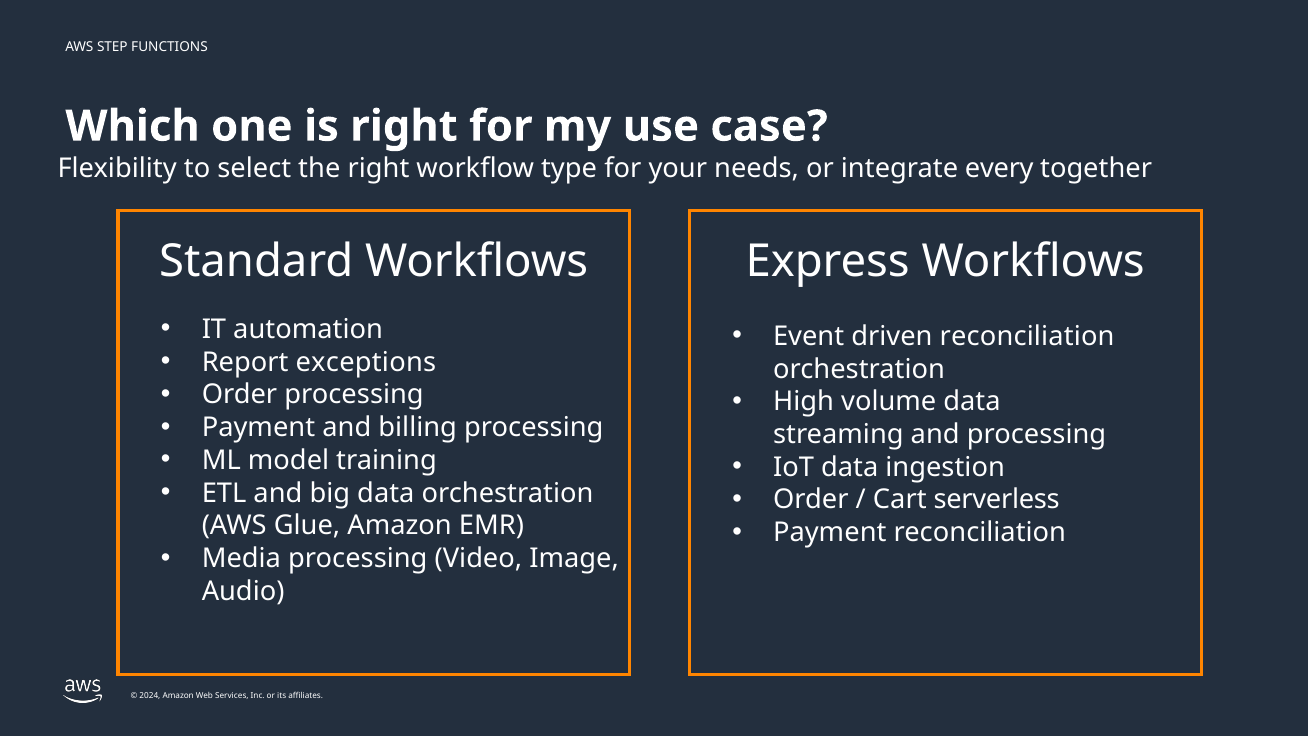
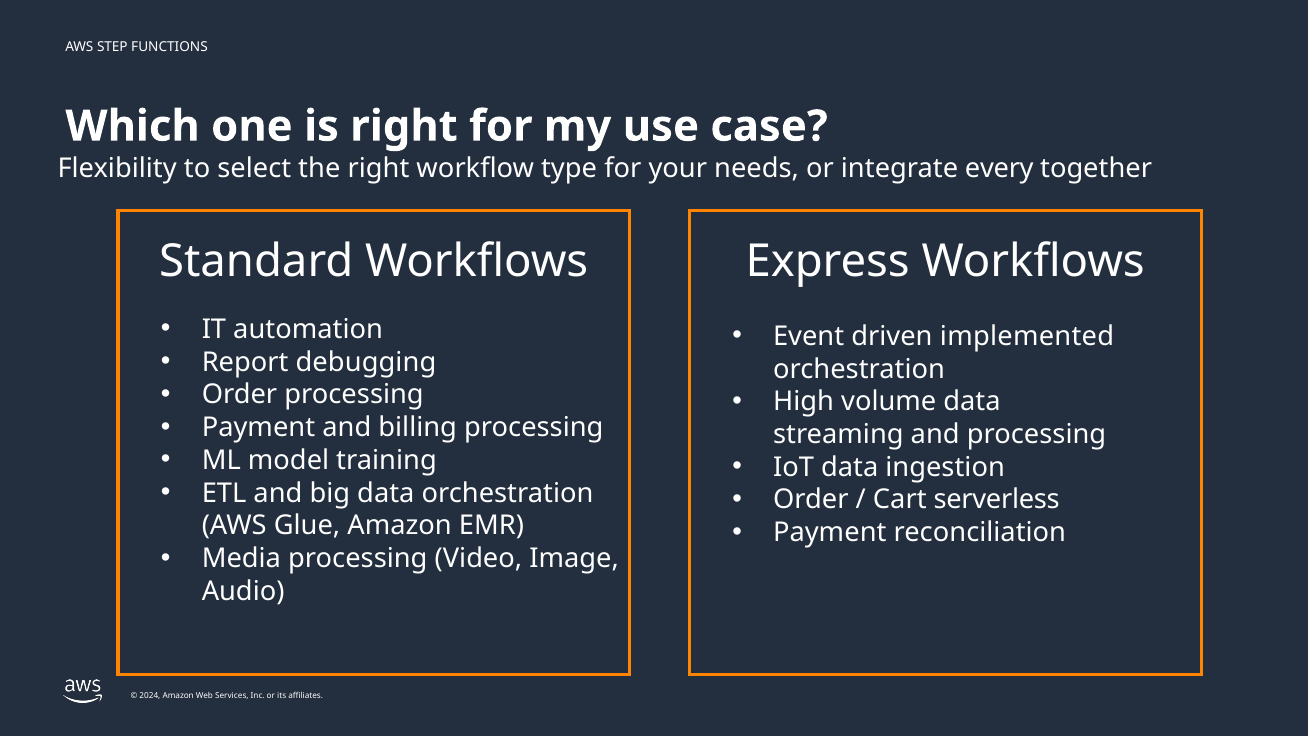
driven reconciliation: reconciliation -> implemented (1027, 336)
exceptions: exceptions -> debugging (366, 362)
